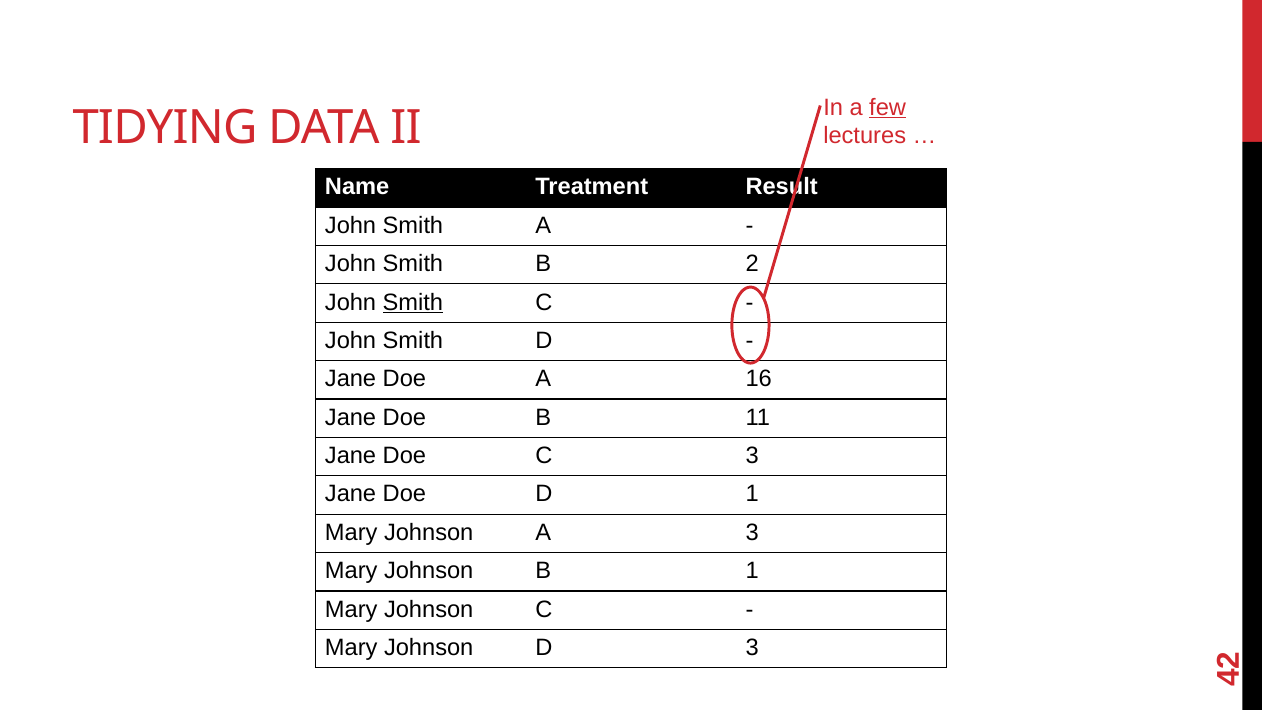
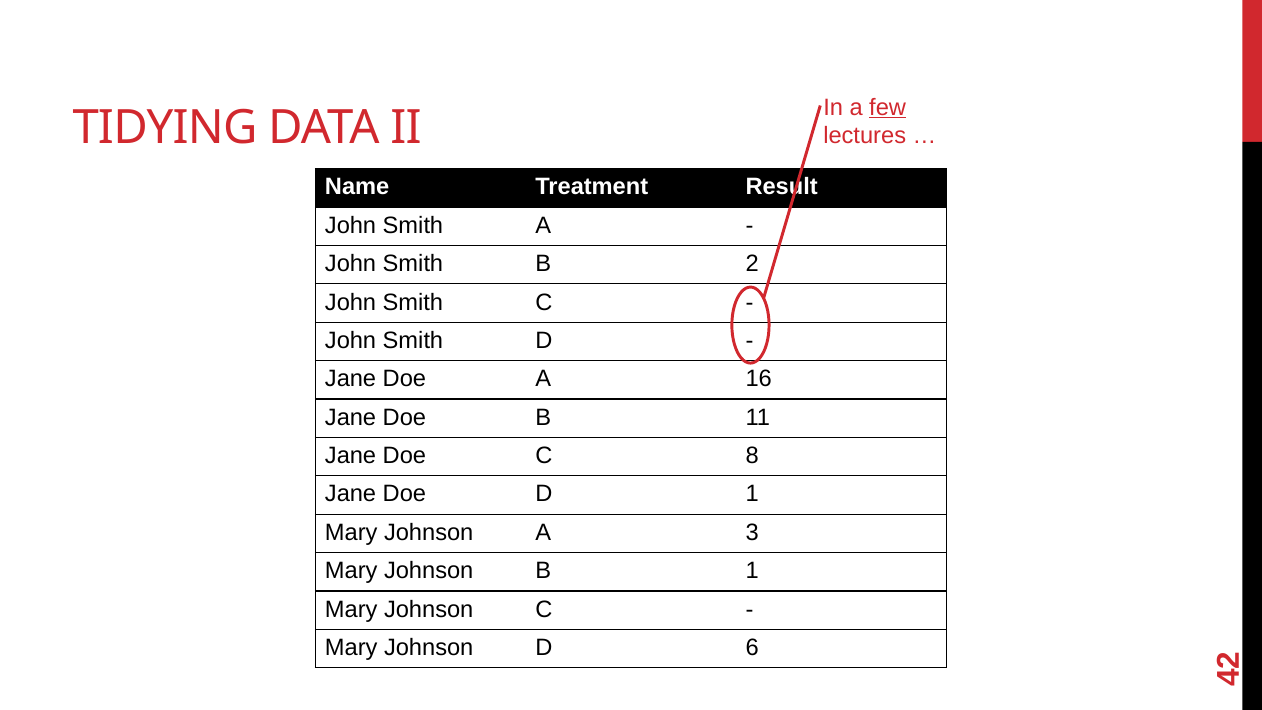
Smith underline: present -> none (413, 302)
C 3: 3 -> 8 (752, 456)
D 3: 3 -> 6 (752, 648)
